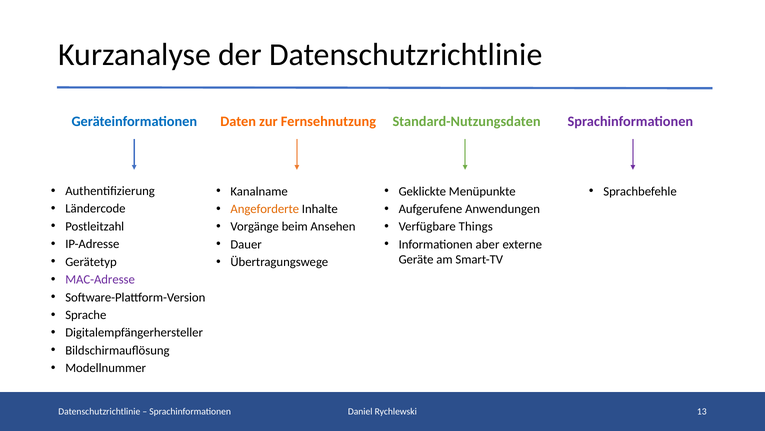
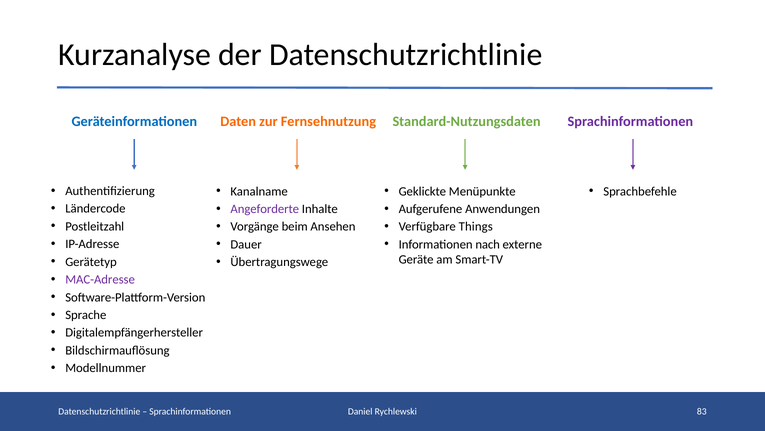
Angeforderte colour: orange -> purple (265, 209)
aber: aber -> nach (488, 244)
13: 13 -> 83 (702, 411)
